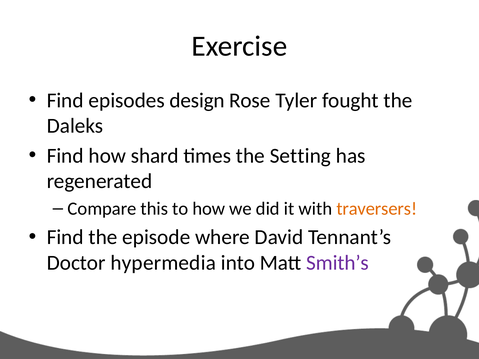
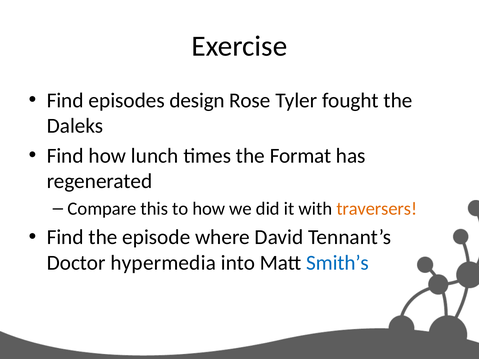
shard: shard -> lunch (155, 156)
Setting: Setting -> Format (300, 156)
Smith’s colour: purple -> blue (338, 263)
